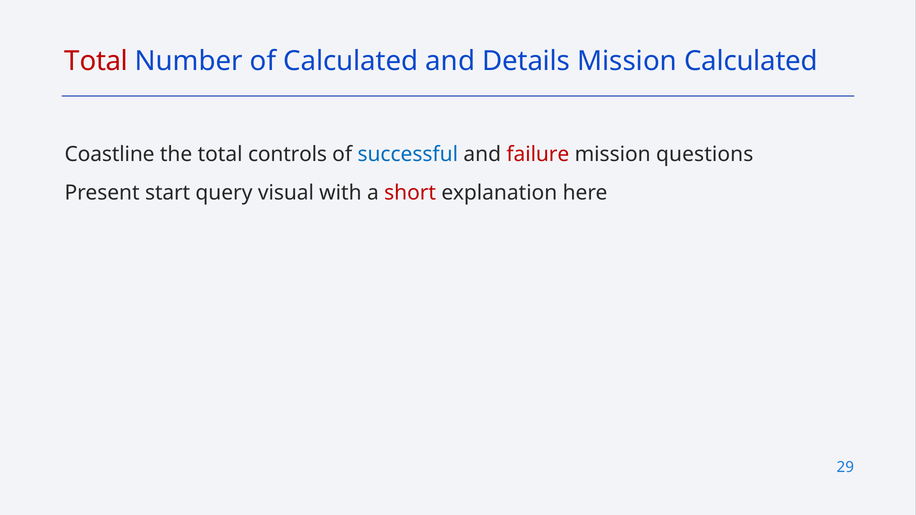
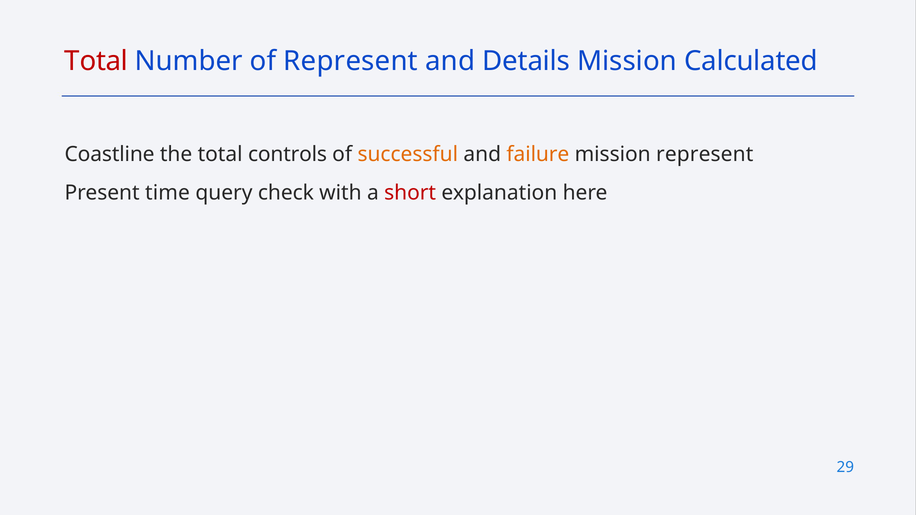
of Calculated: Calculated -> Represent (351, 61)
successful colour: blue -> orange (408, 155)
failure colour: red -> orange (538, 155)
mission questions: questions -> represent (705, 155)
start: start -> time (168, 193)
visual: visual -> check (286, 193)
